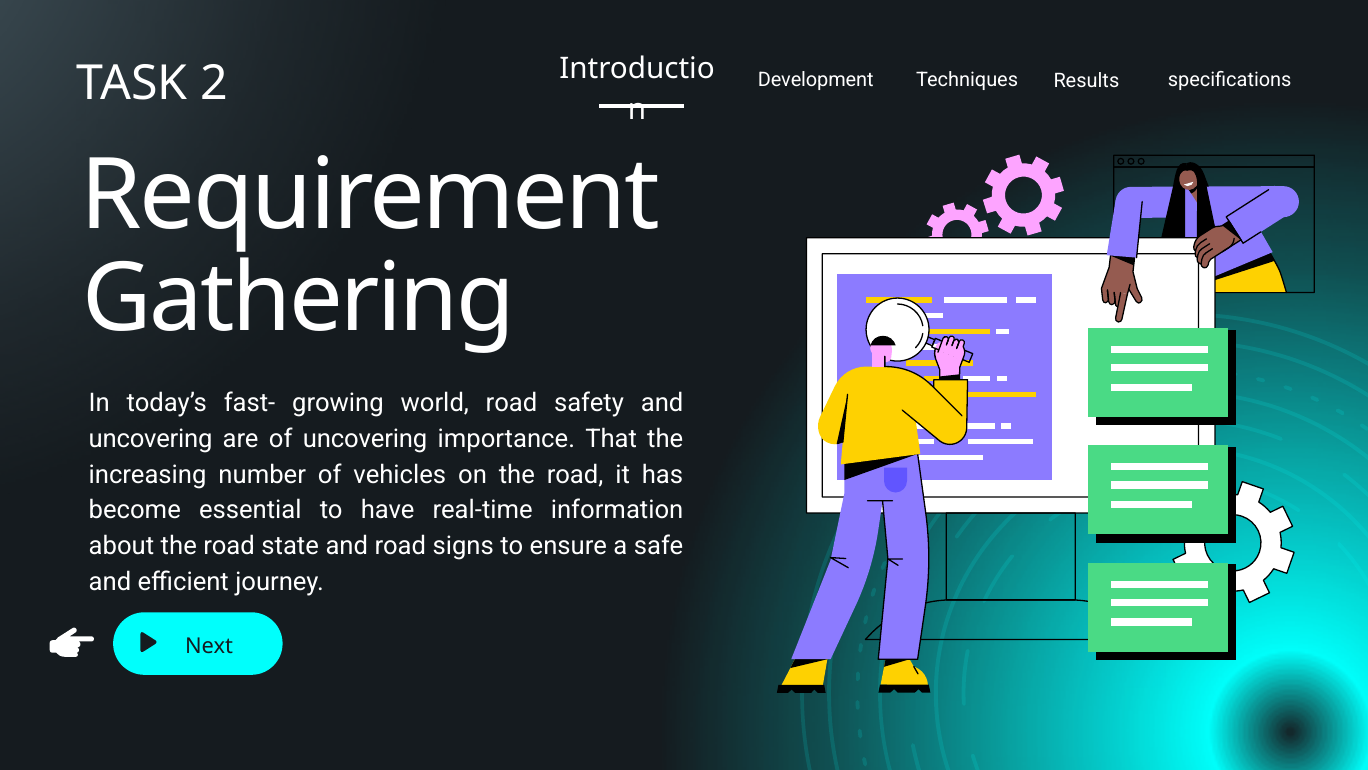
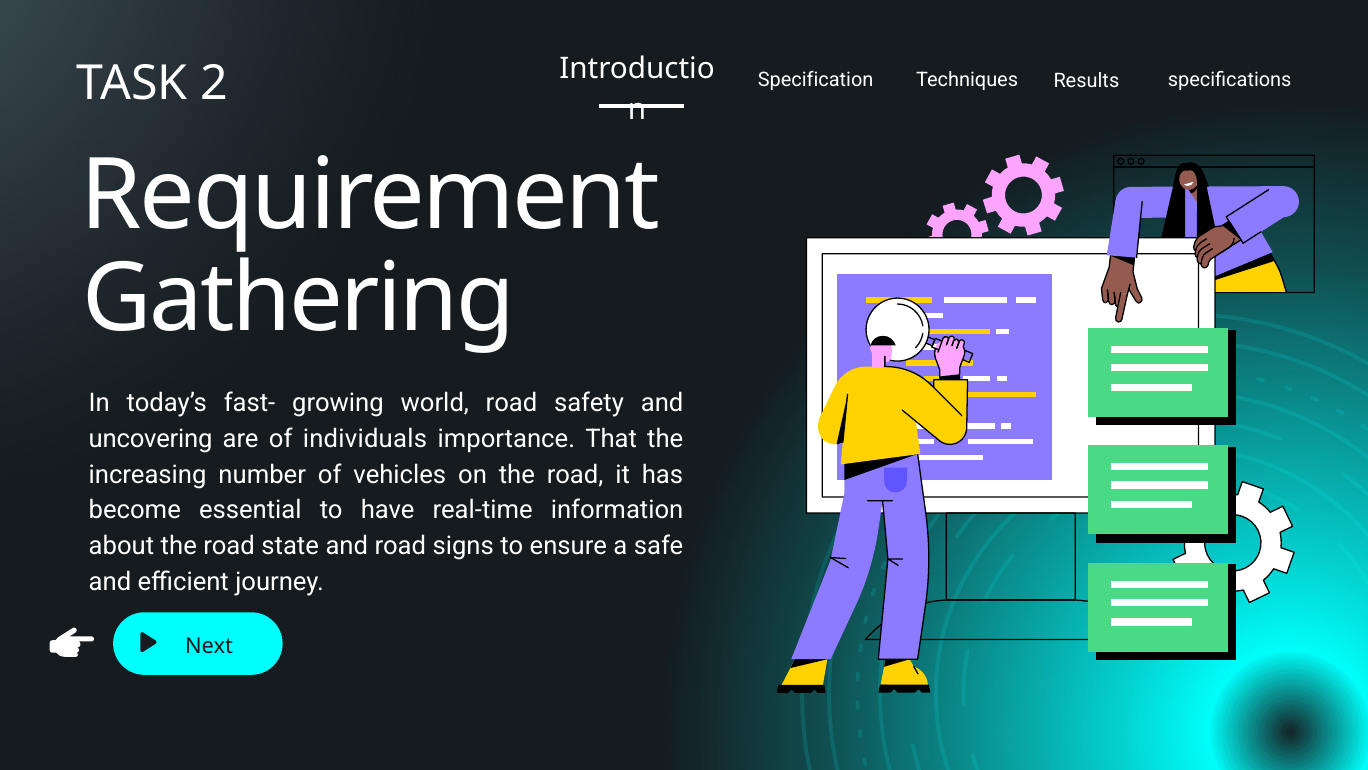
Development: Development -> Specification (816, 80)
of uncovering: uncovering -> individuals (365, 438)
